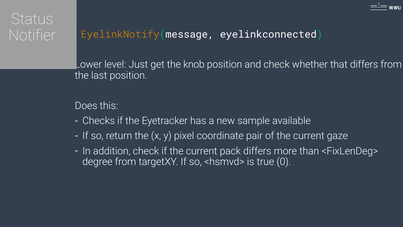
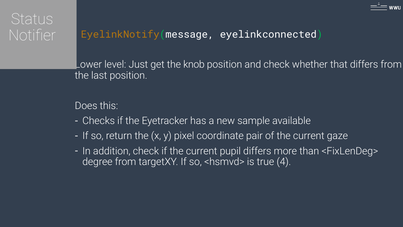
pack: pack -> pupil (230, 151)
0: 0 -> 4 (284, 162)
